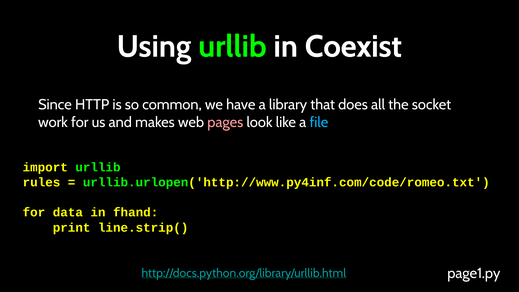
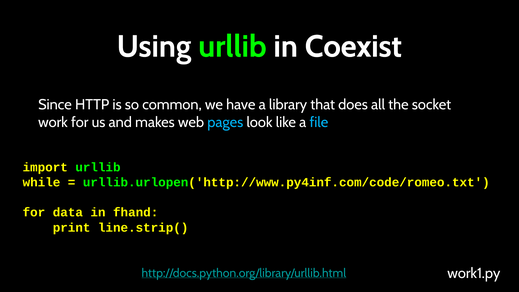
pages colour: pink -> light blue (225, 122)
rules: rules -> while (41, 182)
page1.py: page1.py -> work1.py (474, 273)
